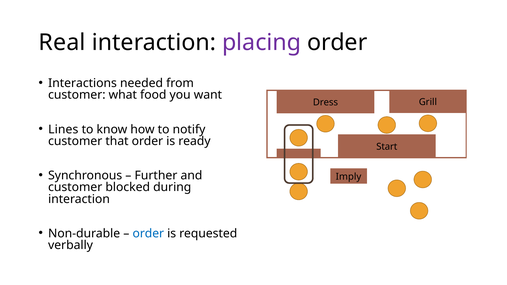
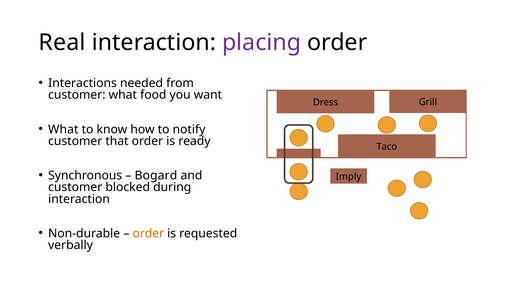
Lines: Lines -> What (63, 129)
Start: Start -> Taco (387, 147)
Further: Further -> Bogard (156, 176)
order colour: blue -> orange (148, 234)
